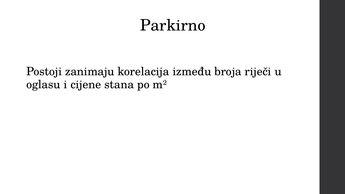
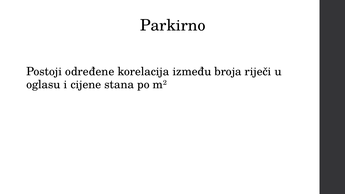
zanimaju: zanimaju -> određene (90, 71)
